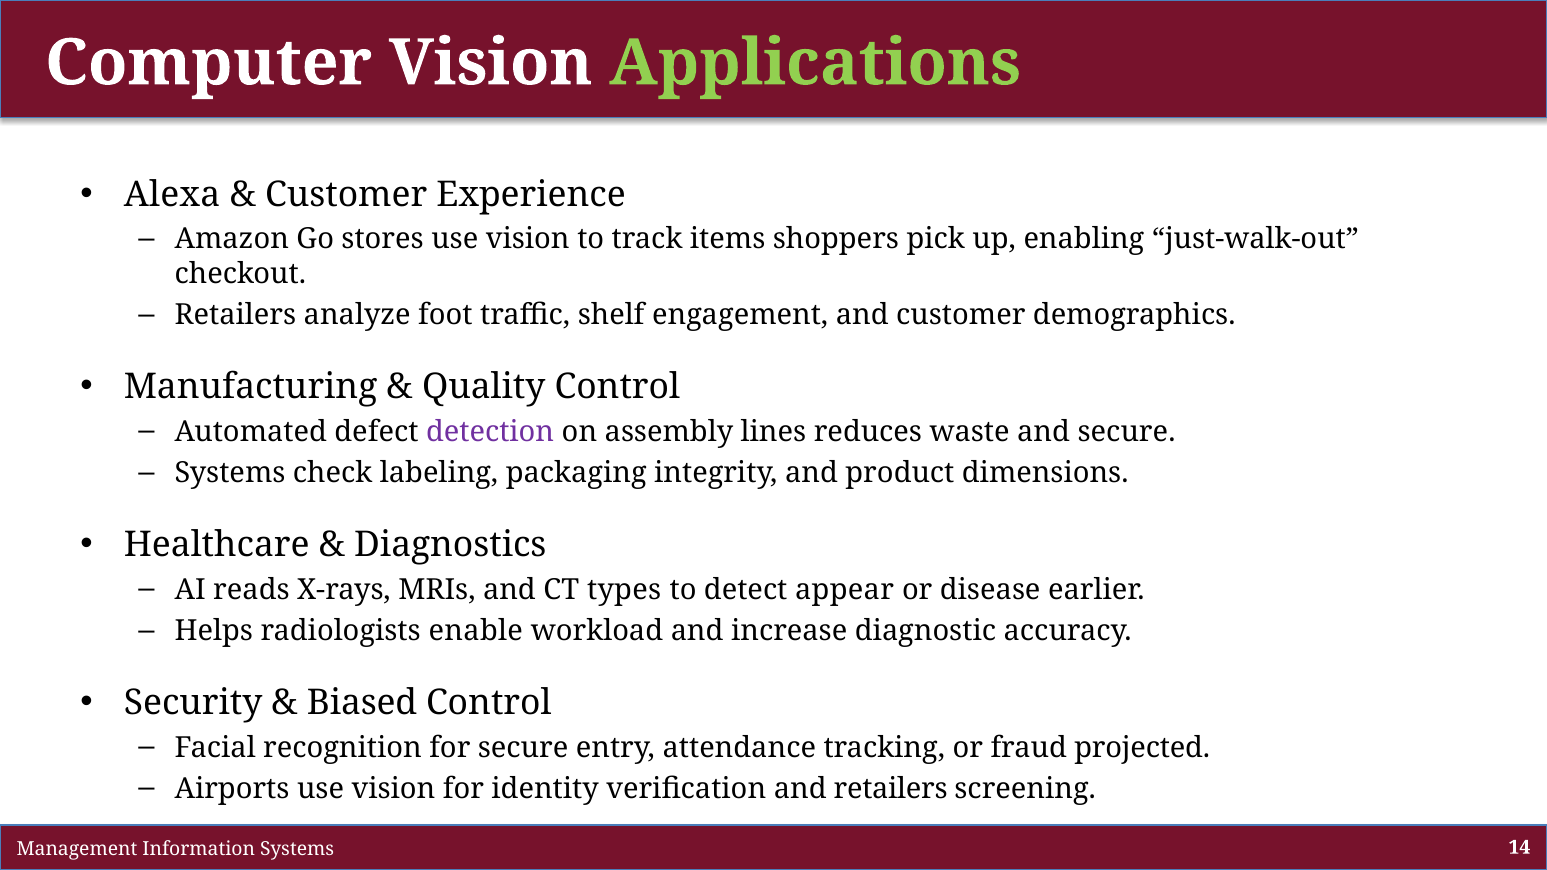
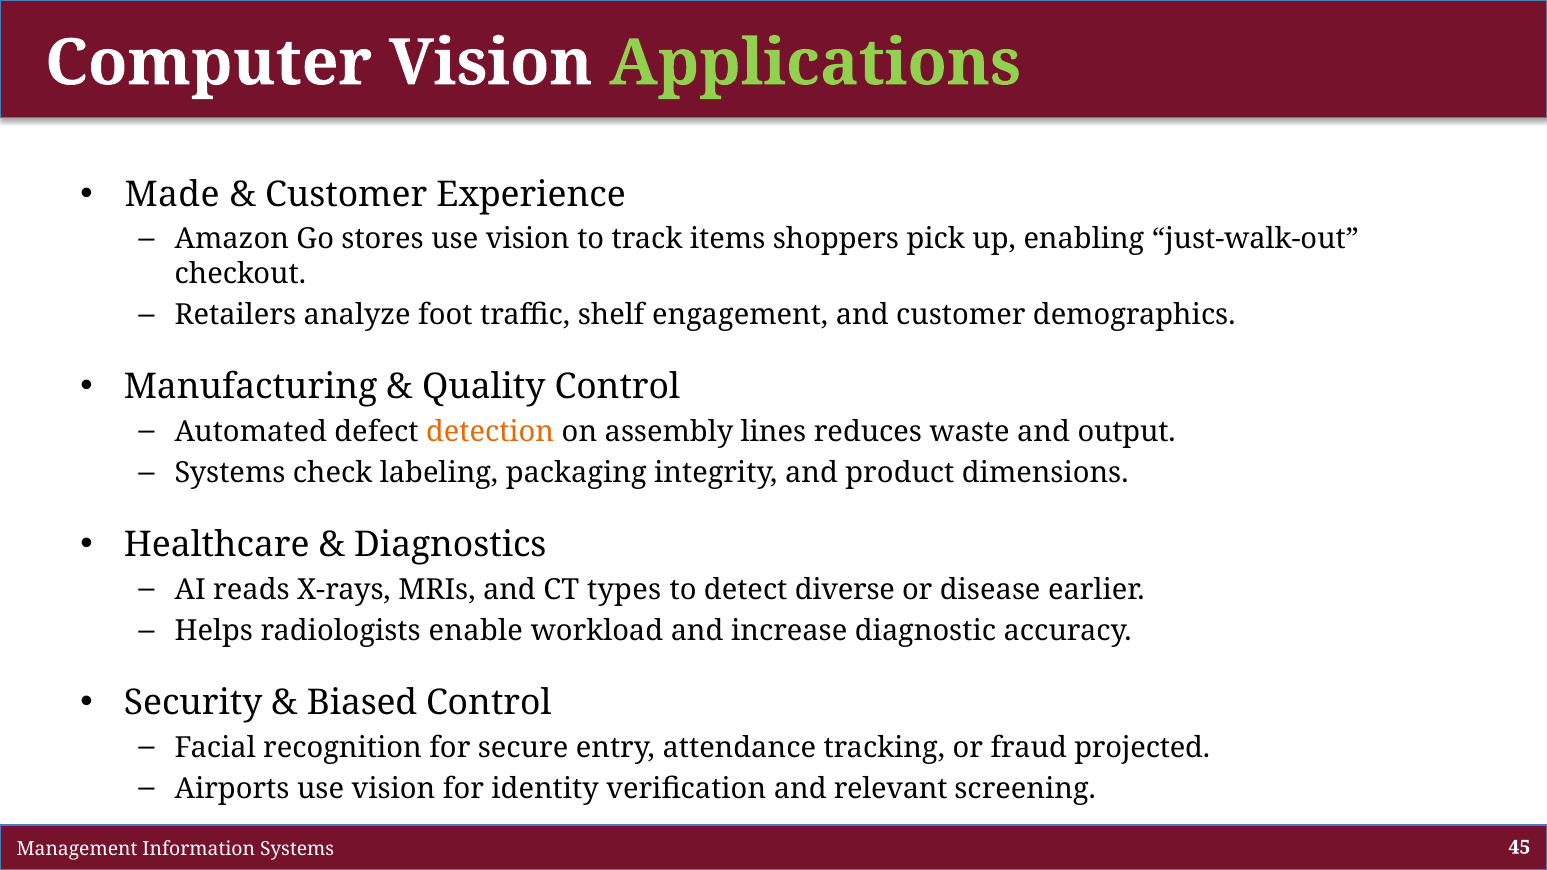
Alexa: Alexa -> Made (172, 195)
detection colour: purple -> orange (490, 432)
and secure: secure -> output (1127, 432)
appear: appear -> diverse (845, 590)
and retailers: retailers -> relevant (891, 789)
14: 14 -> 45 (1519, 848)
